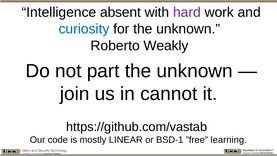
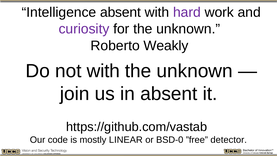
curiosity colour: blue -> purple (84, 29)
not part: part -> with (103, 71)
in cannot: cannot -> absent (169, 94)
BSD-1: BSD-1 -> BSD-0 (170, 140)
learning: learning -> detector (229, 140)
